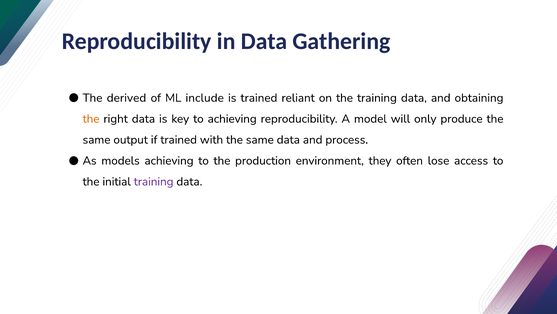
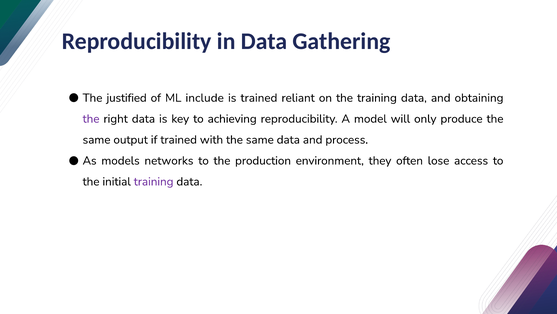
derived: derived -> justified (127, 98)
the colour: orange -> purple (91, 119)
models achieving: achieving -> networks (169, 160)
